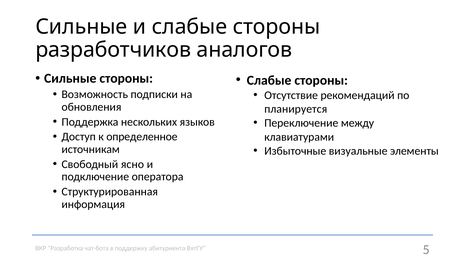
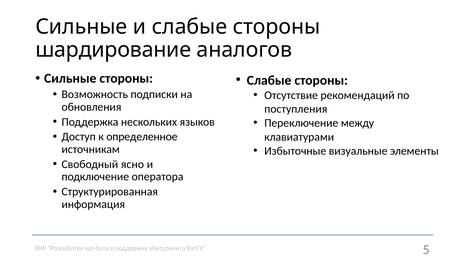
разработчиков: разработчиков -> шардирование (113, 50)
планируется: планируется -> поступления (296, 109)
